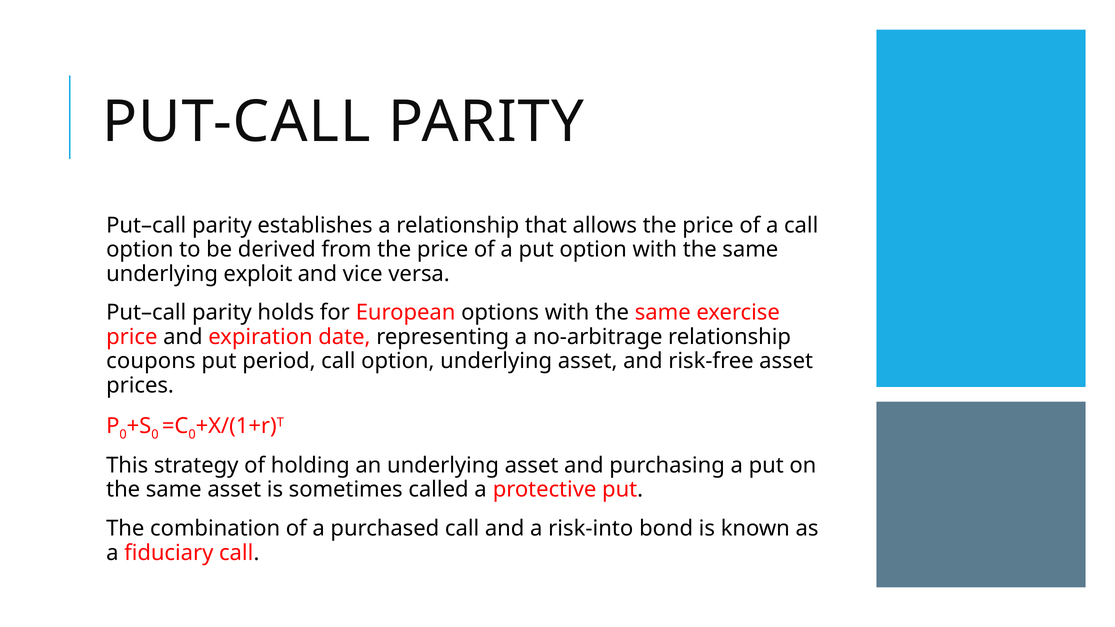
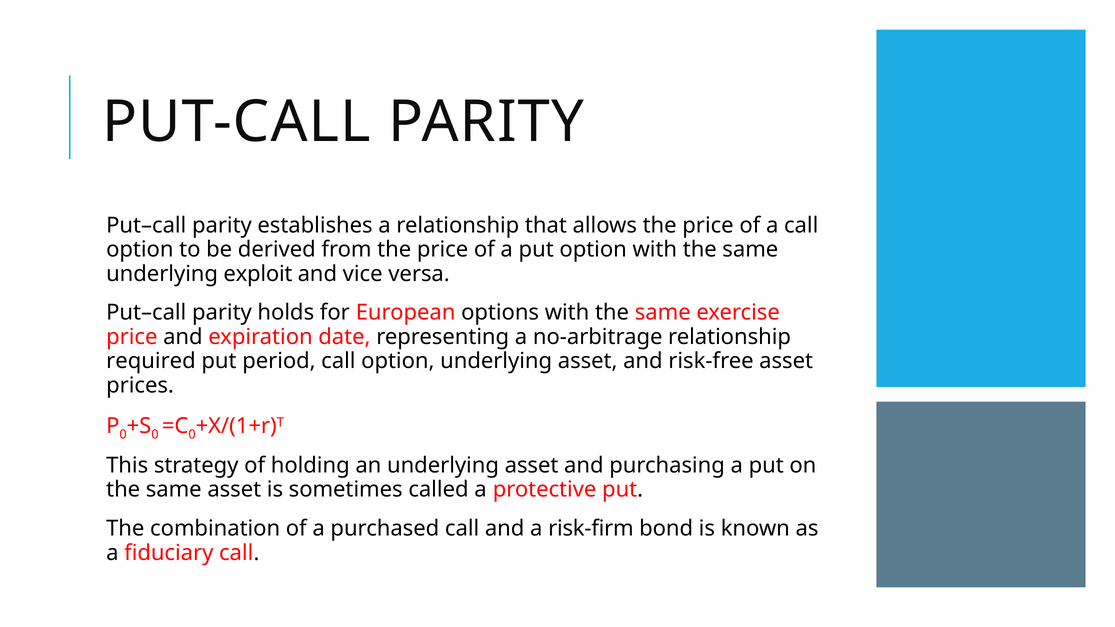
coupons: coupons -> required (151, 361)
risk-into: risk-into -> risk-firm (591, 529)
